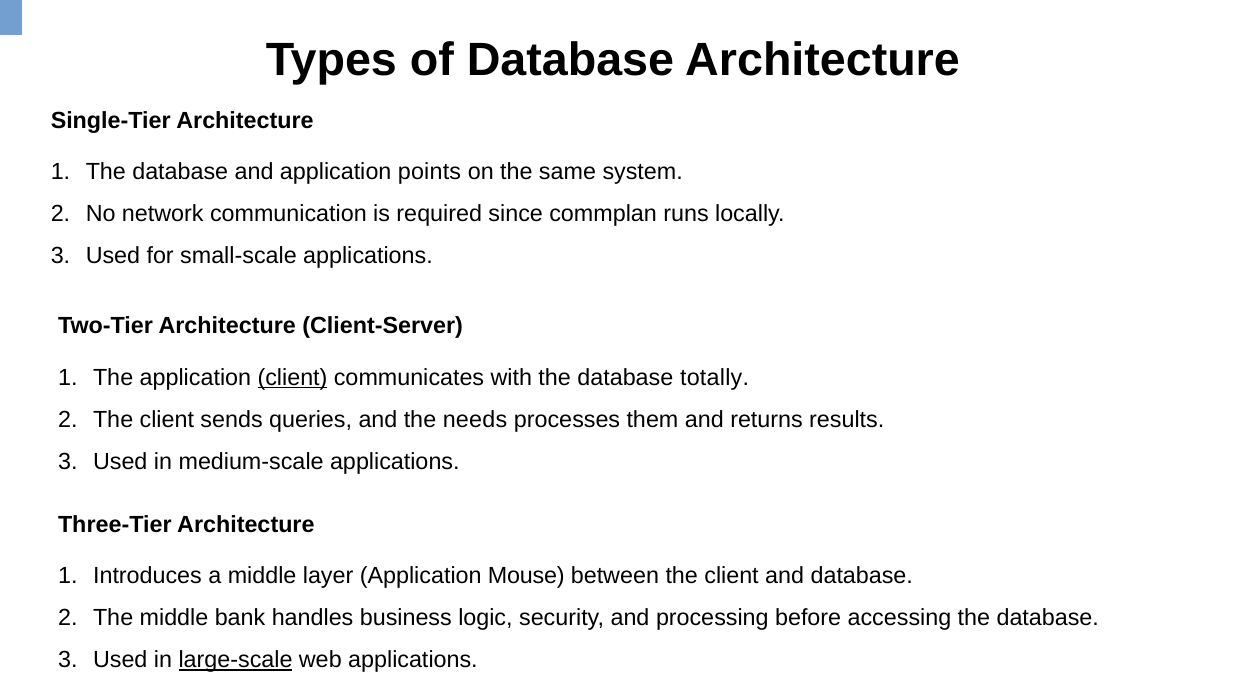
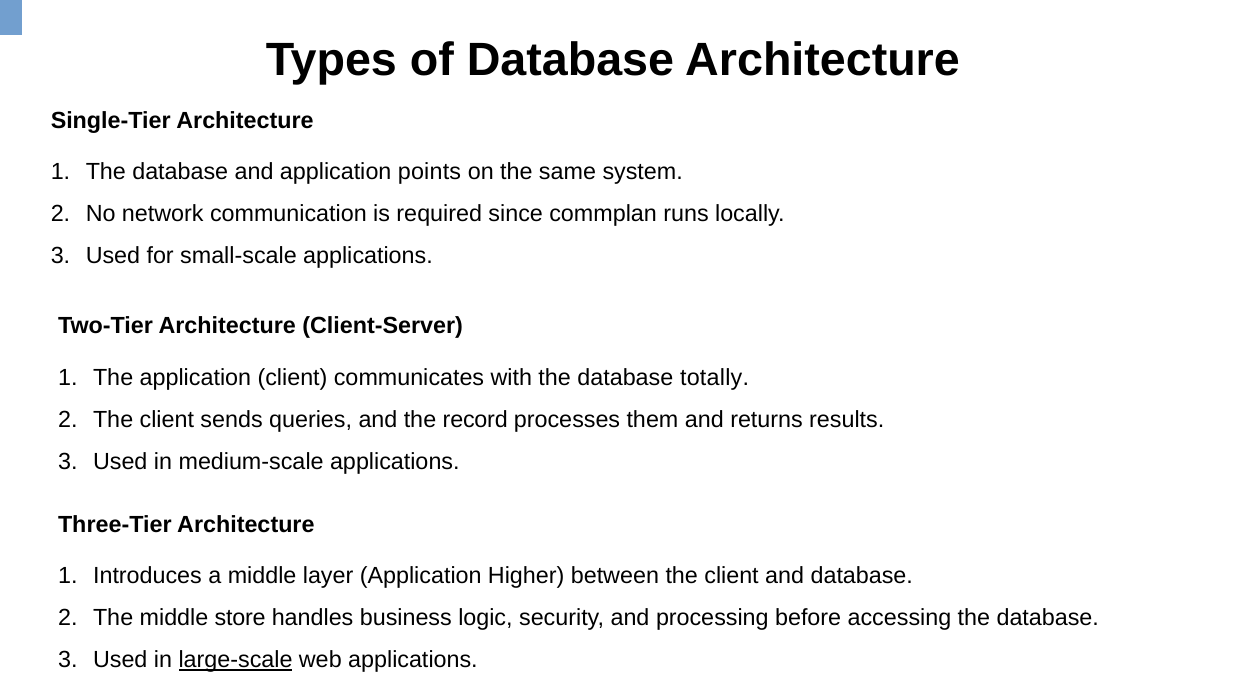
client underline: present -> none (293, 377)
needs: needs -> record (475, 419)
Mouse: Mouse -> Higher (526, 576)
bank: bank -> store (240, 618)
